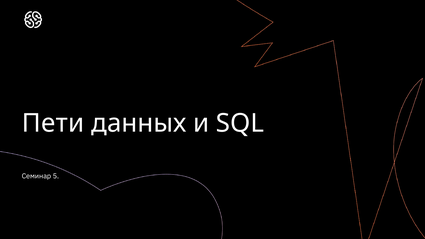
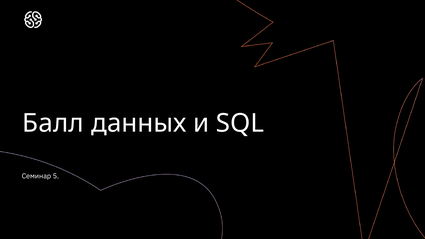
Пети: Пети -> Балл (53, 123)
